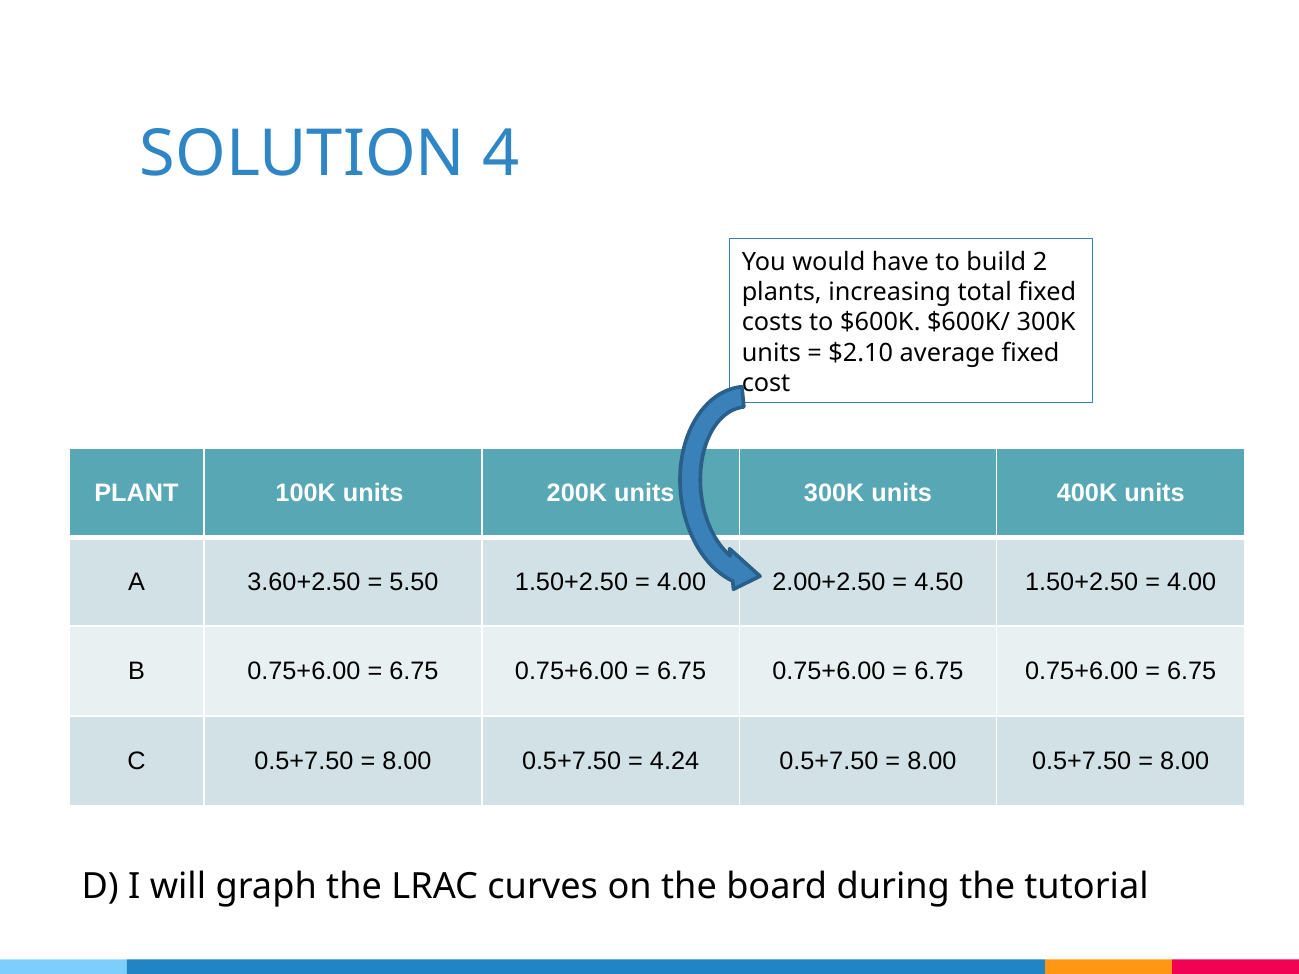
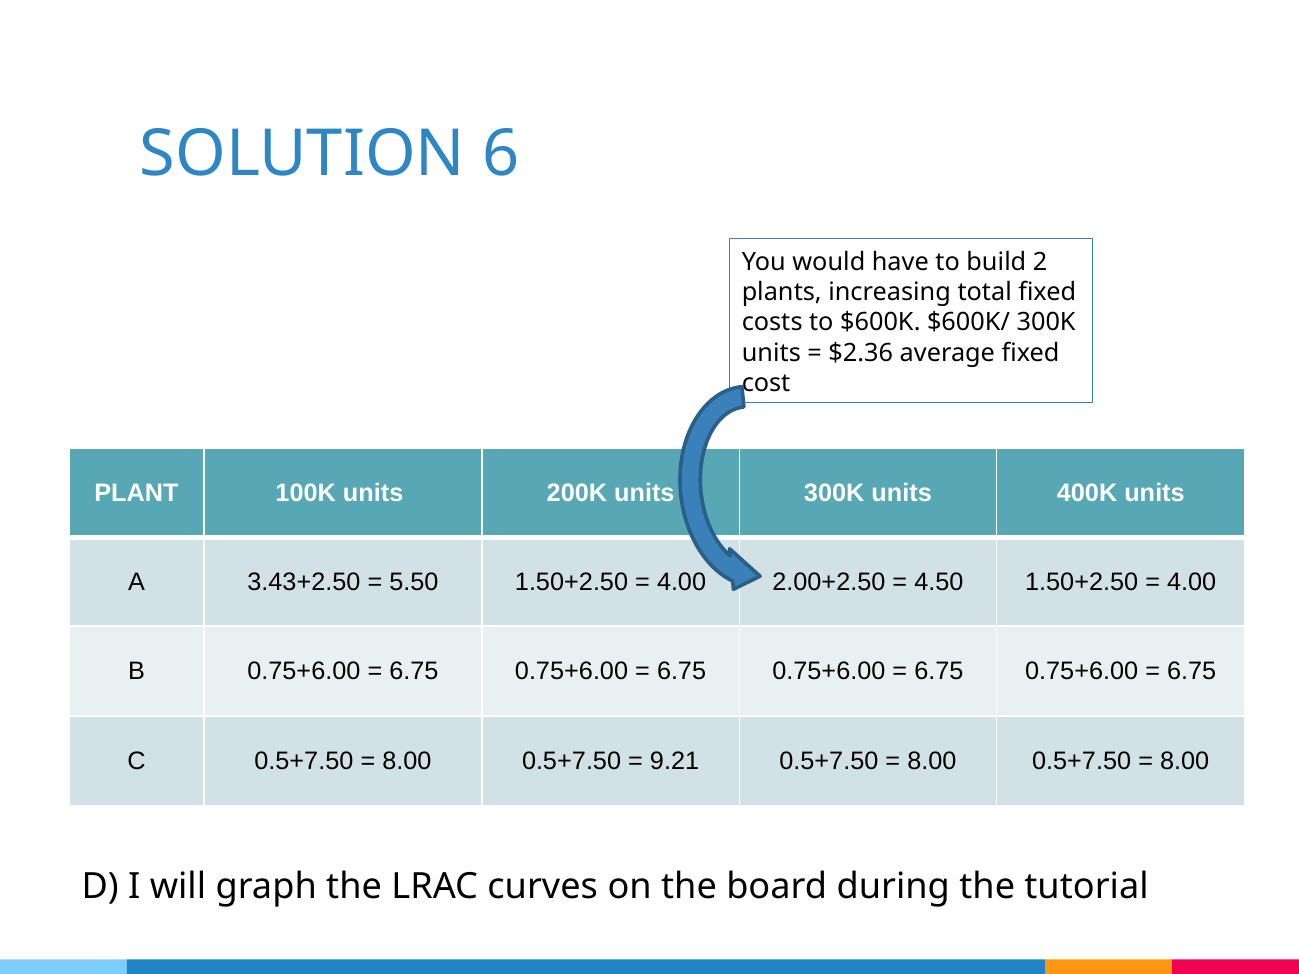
4: 4 -> 6 (501, 154)
$2.10: $2.10 -> $2.36 (861, 353)
3.60+2.50: 3.60+2.50 -> 3.43+2.50 (304, 582)
4.24: 4.24 -> 9.21 (675, 761)
